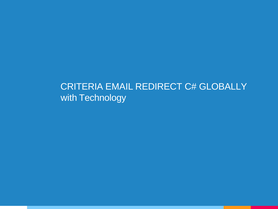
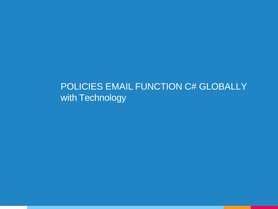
CRITERIA: CRITERIA -> POLICIES (82, 86)
REDIRECT: REDIRECT -> FUNCTION (159, 86)
